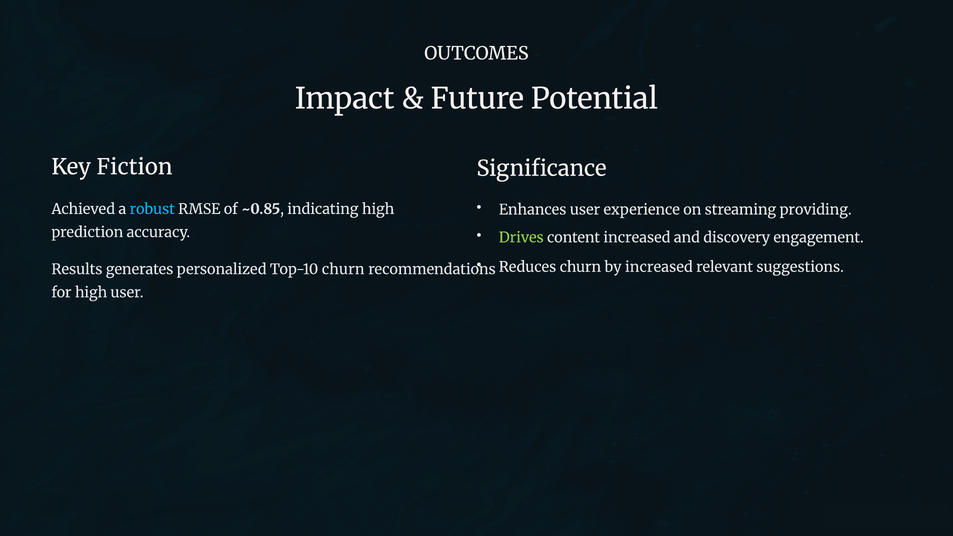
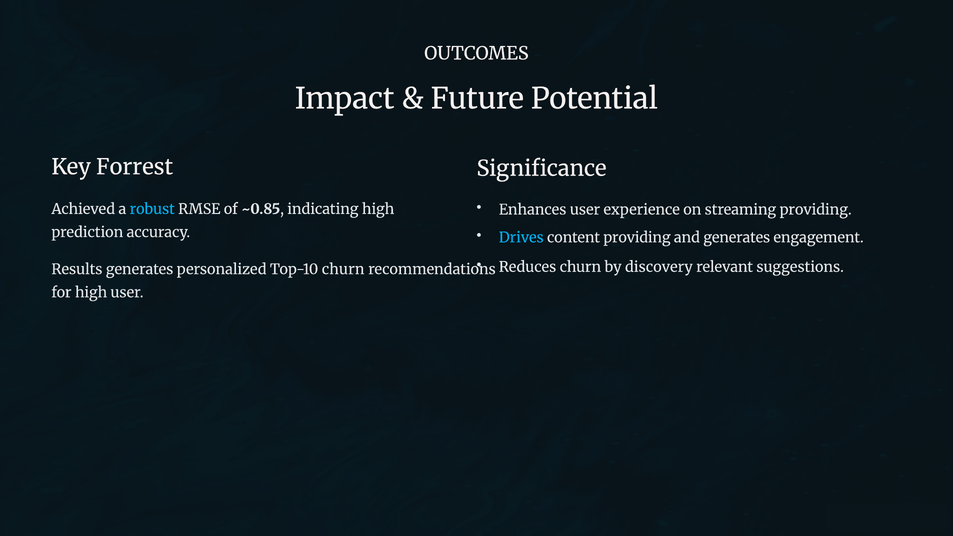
Fiction: Fiction -> Forrest (135, 167)
Drives colour: light green -> light blue (521, 238)
content increased: increased -> providing (637, 238)
and discovery: discovery -> generates (737, 238)
by increased: increased -> discovery (659, 267)
